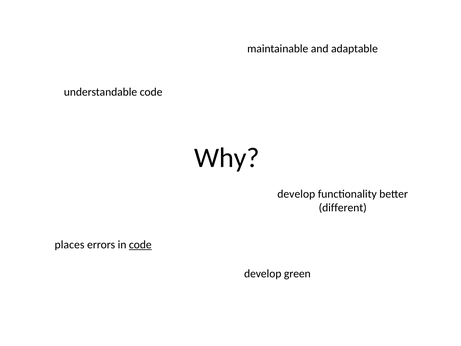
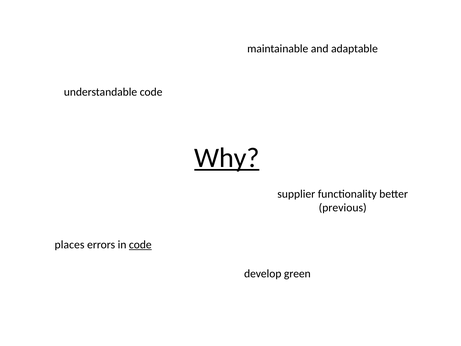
Why underline: none -> present (227, 158)
develop: develop -> supplier (296, 194)
different: different -> previous (343, 208)
